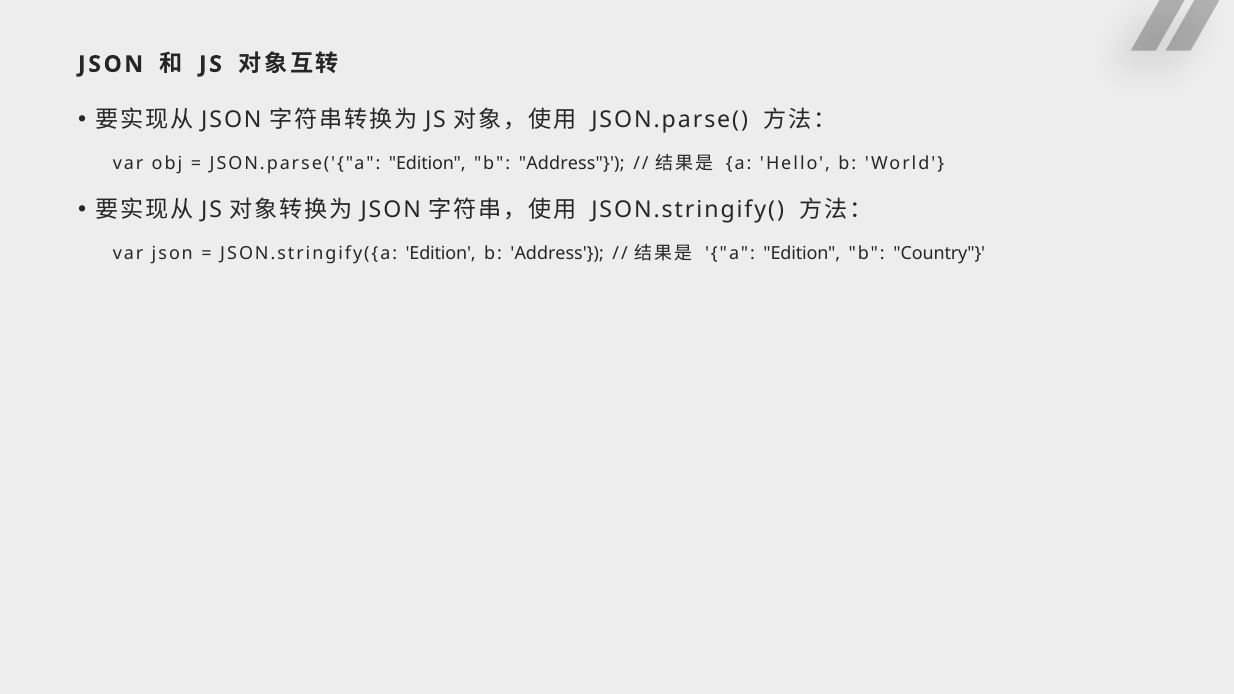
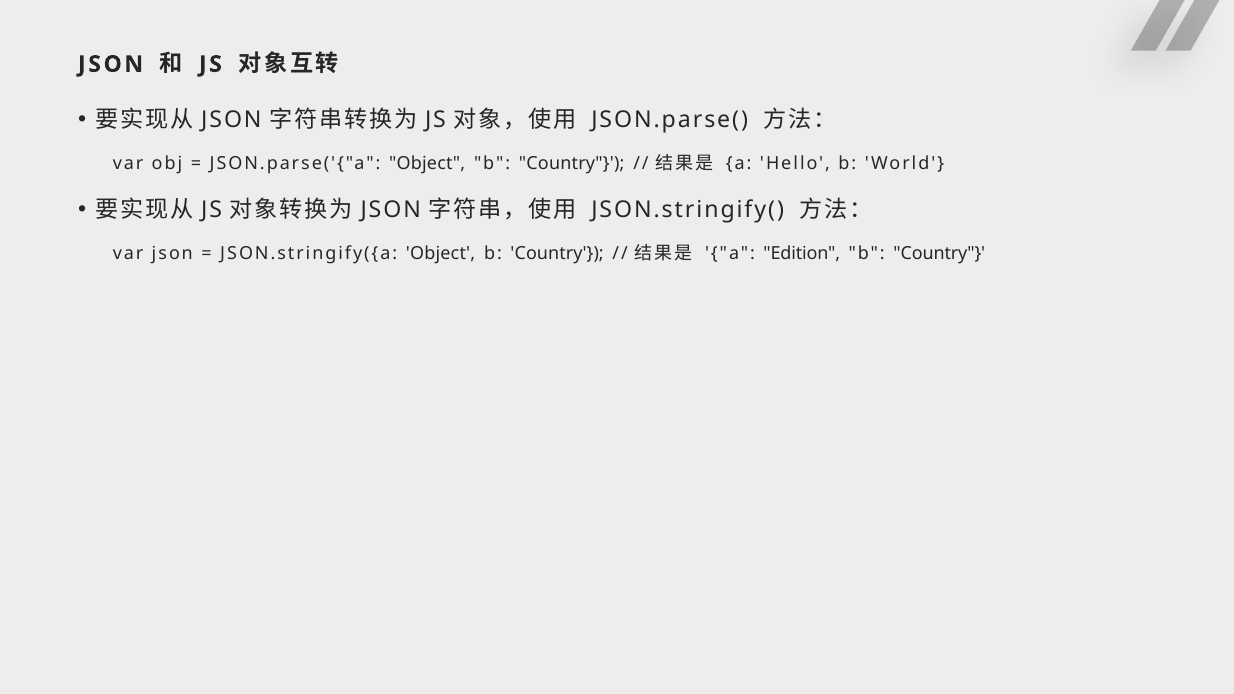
JSON.parse('{"a Edition: Edition -> Object (427, 164)
Address: Address -> Country (572, 164)
JSON.stringify({a Edition: Edition -> Object (441, 254)
Address: Address -> Country (557, 254)
